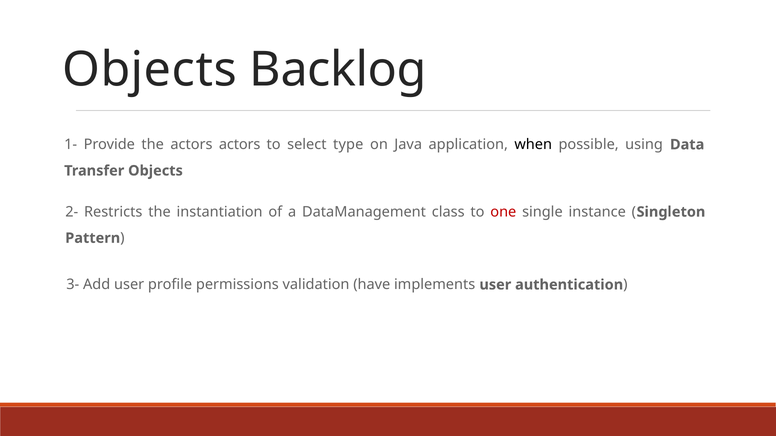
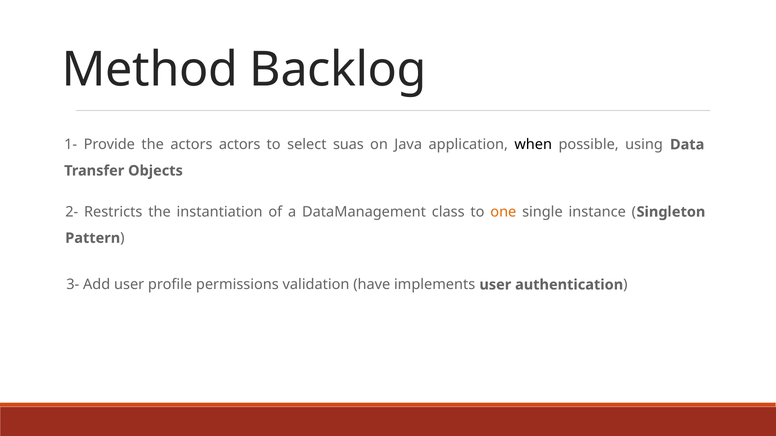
Objects: Objects -> Method (150, 70)
type: type -> suas (348, 145)
one colour: red -> orange (503, 212)
